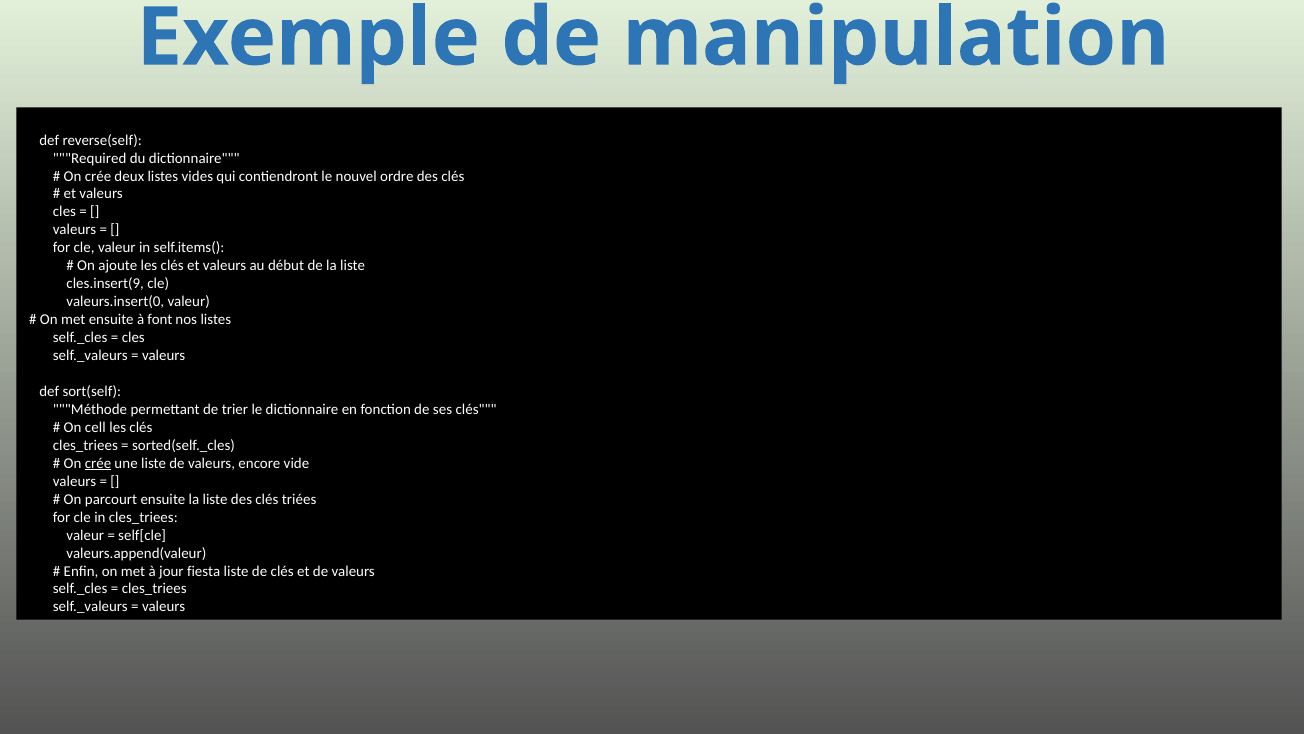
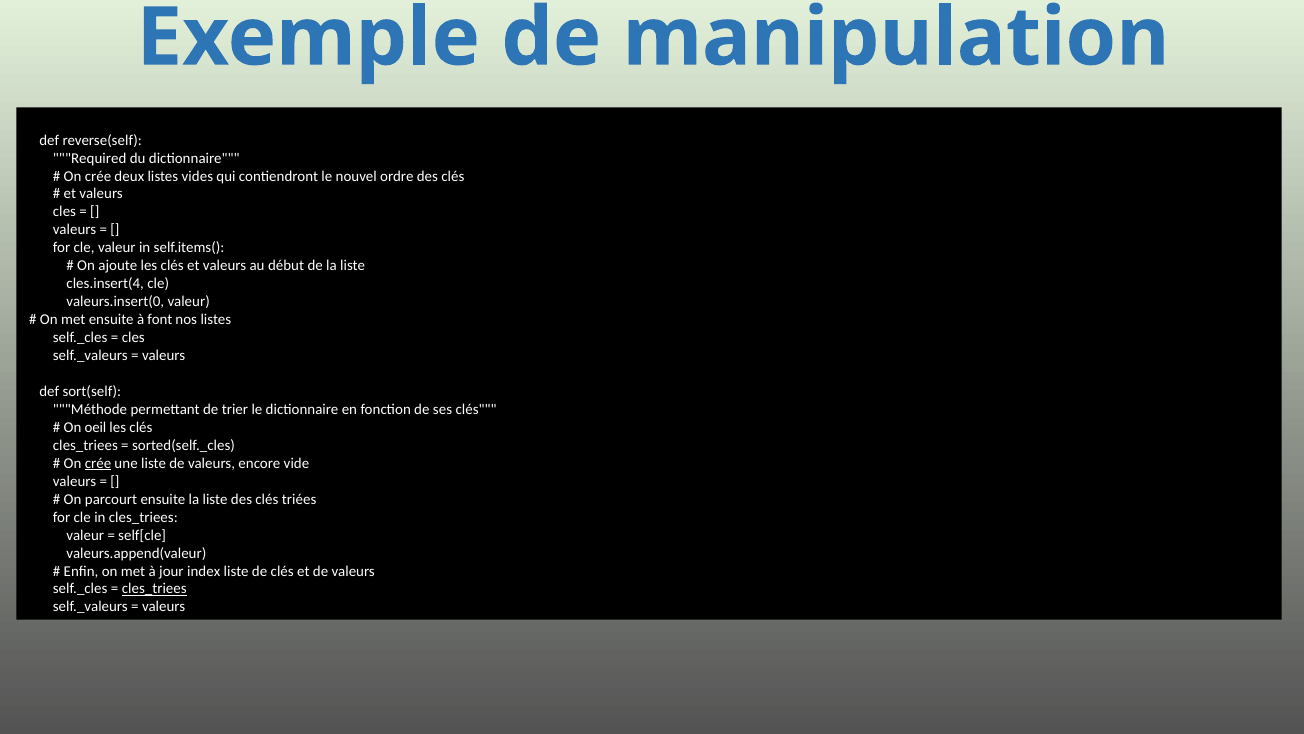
cles.insert(9: cles.insert(9 -> cles.insert(4 (105, 284)
cell: cell -> oeil (95, 427)
fiesta: fiesta -> index (204, 571)
cles_triees underline: none -> present (154, 589)
